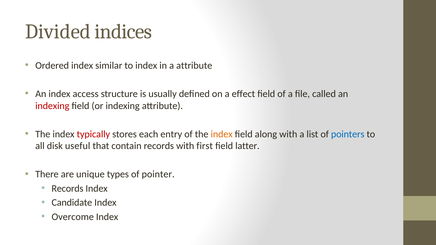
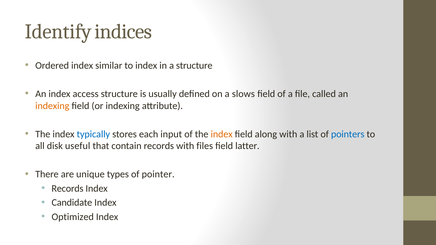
Divided: Divided -> Identify (58, 32)
a attribute: attribute -> structure (194, 66)
effect: effect -> slows (243, 94)
indexing colour: red -> orange (52, 106)
typically colour: red -> blue (93, 134)
entry: entry -> input (171, 134)
first: first -> files (205, 146)
Overcome: Overcome -> Optimized (73, 217)
